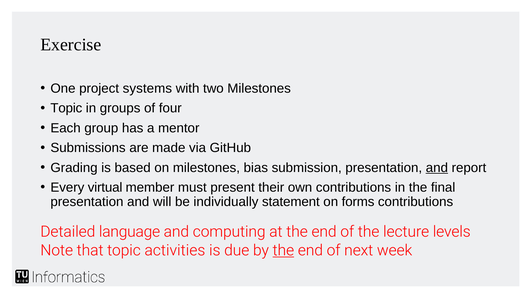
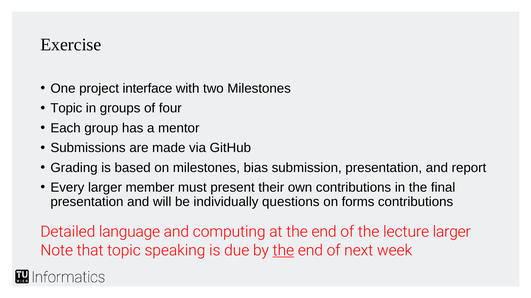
systems: systems -> interface (147, 89)
and underline: present -> none (437, 168)
Every virtual: virtual -> larger (105, 188)
statement: statement -> questions (291, 202)
lecture levels: levels -> larger (452, 232)
activities: activities -> speaking (175, 251)
